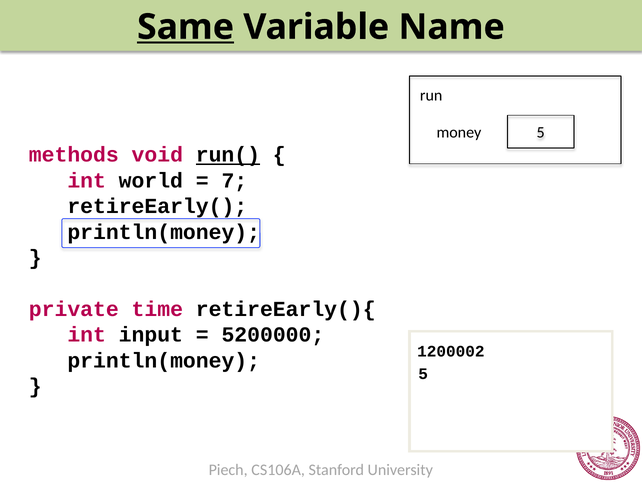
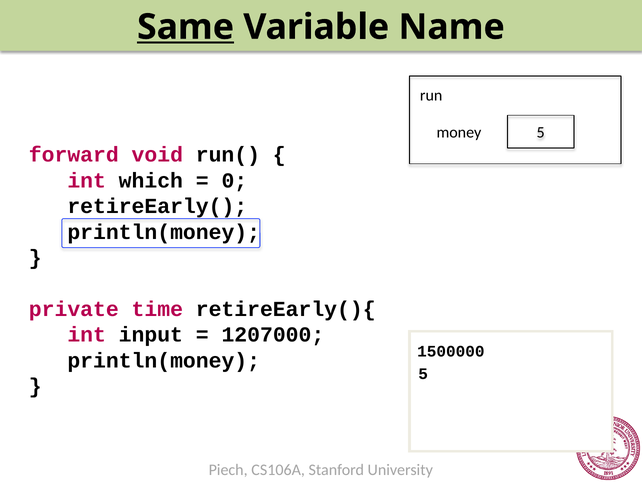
methods: methods -> forward (74, 155)
run( underline: present -> none (228, 155)
world: world -> which (151, 180)
7: 7 -> 0 (234, 180)
5200000: 5200000 -> 1207000 (273, 335)
1200002: 1200002 -> 1500000 (451, 351)
